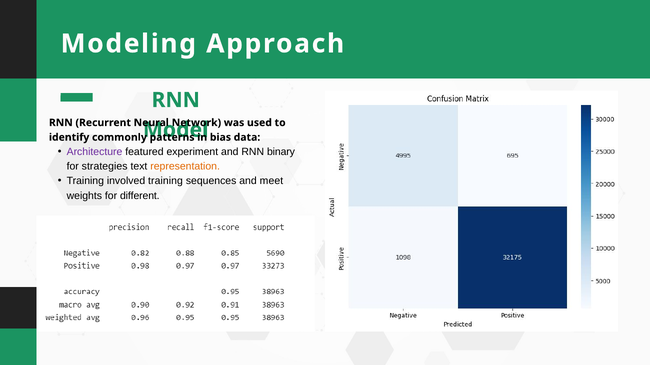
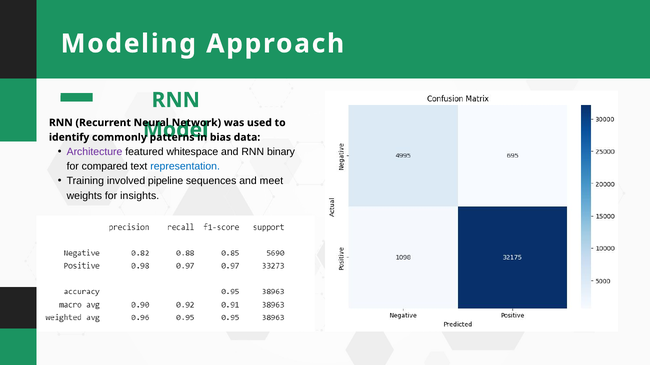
experiment: experiment -> whitespace (192, 152)
strategies: strategies -> compared (105, 167)
representation colour: orange -> blue (185, 167)
involved training: training -> pipeline (166, 181)
different: different -> insights (140, 196)
